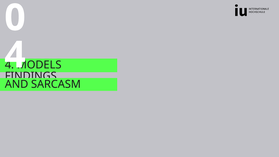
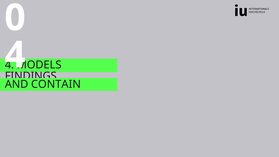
SARCASM: SARCASM -> CONTAIN (56, 84)
